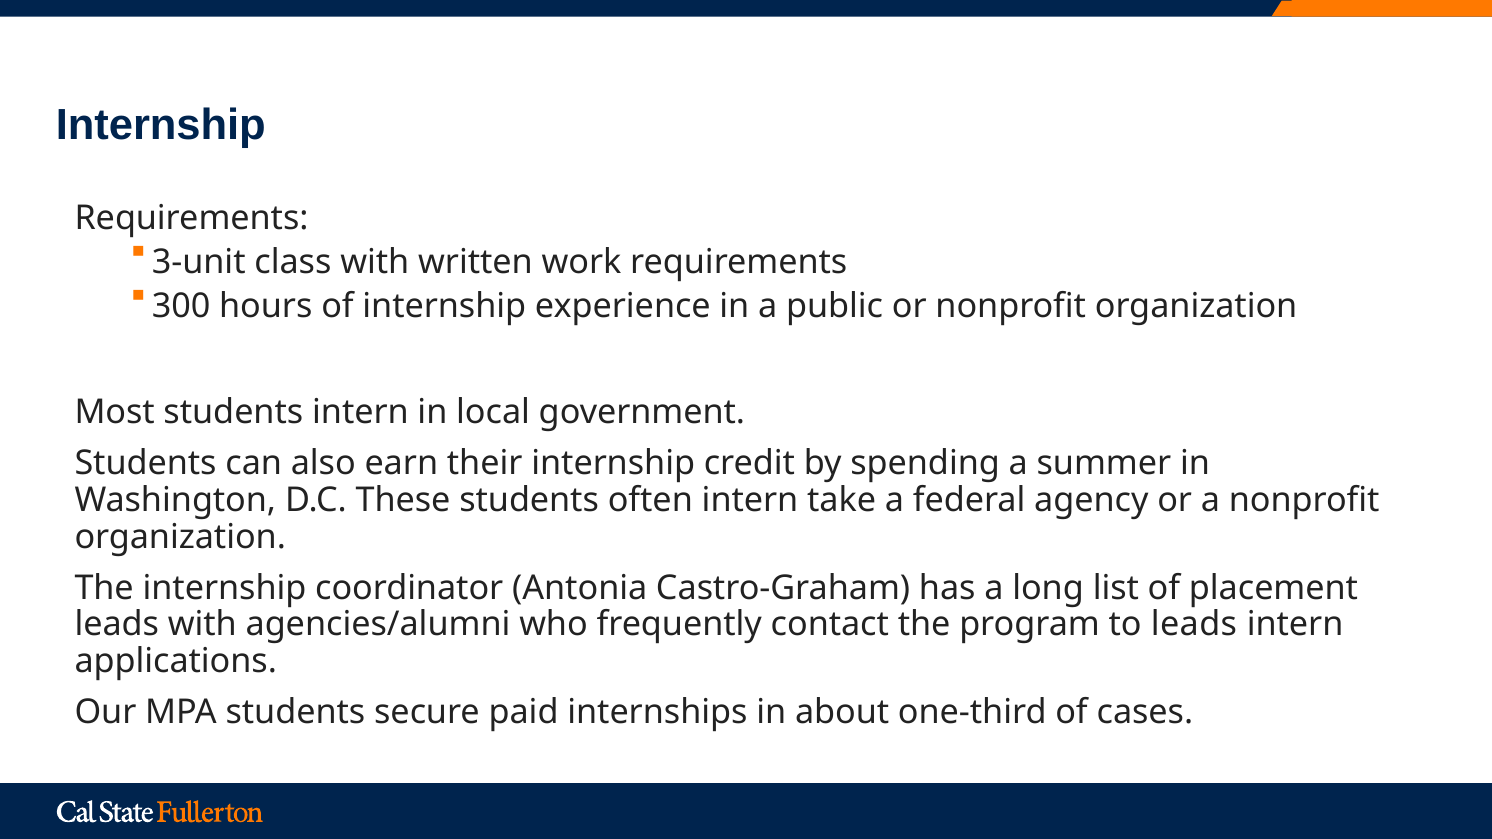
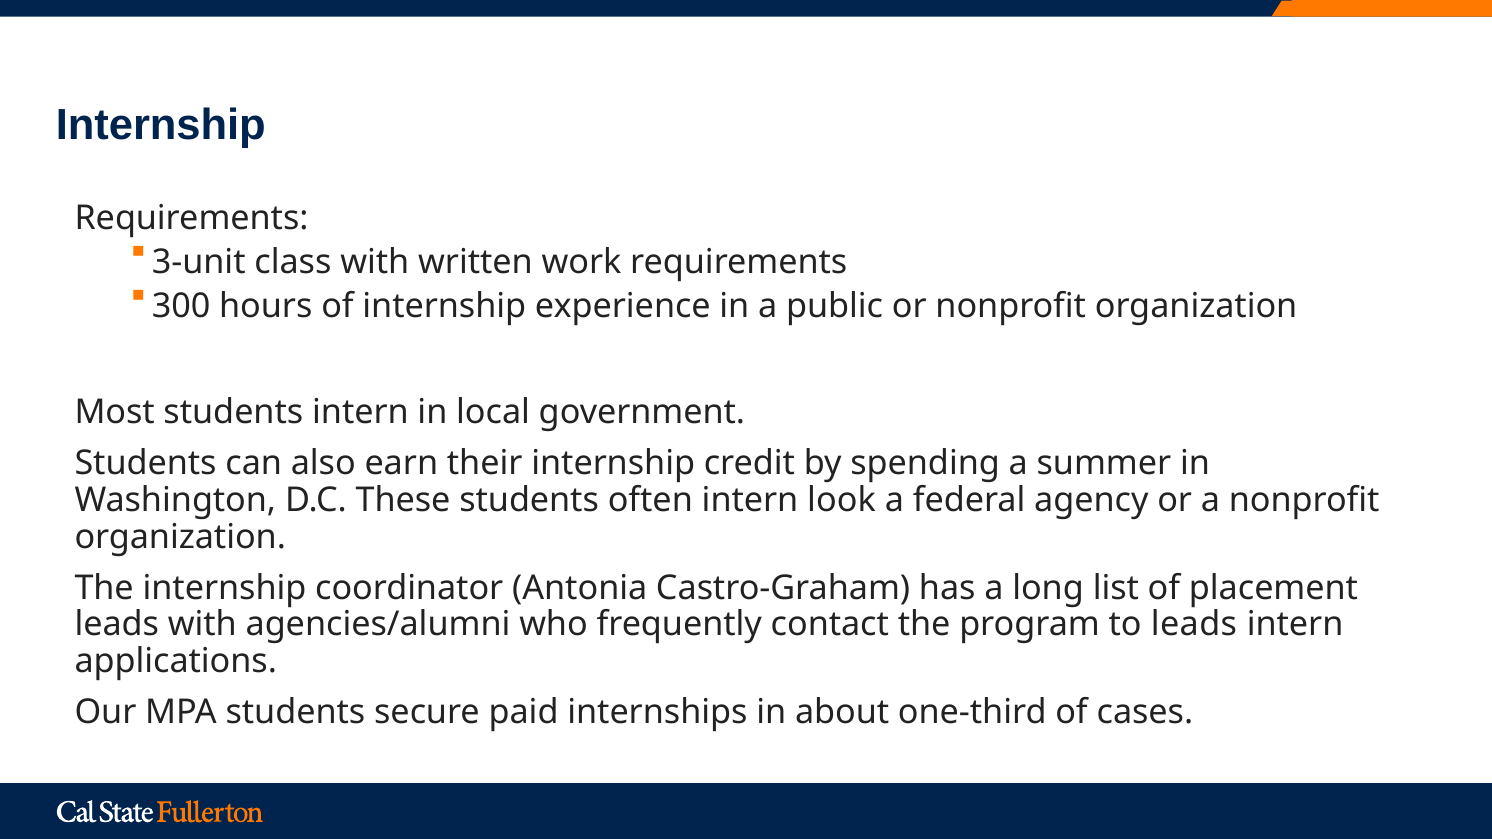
take: take -> look (841, 500)
